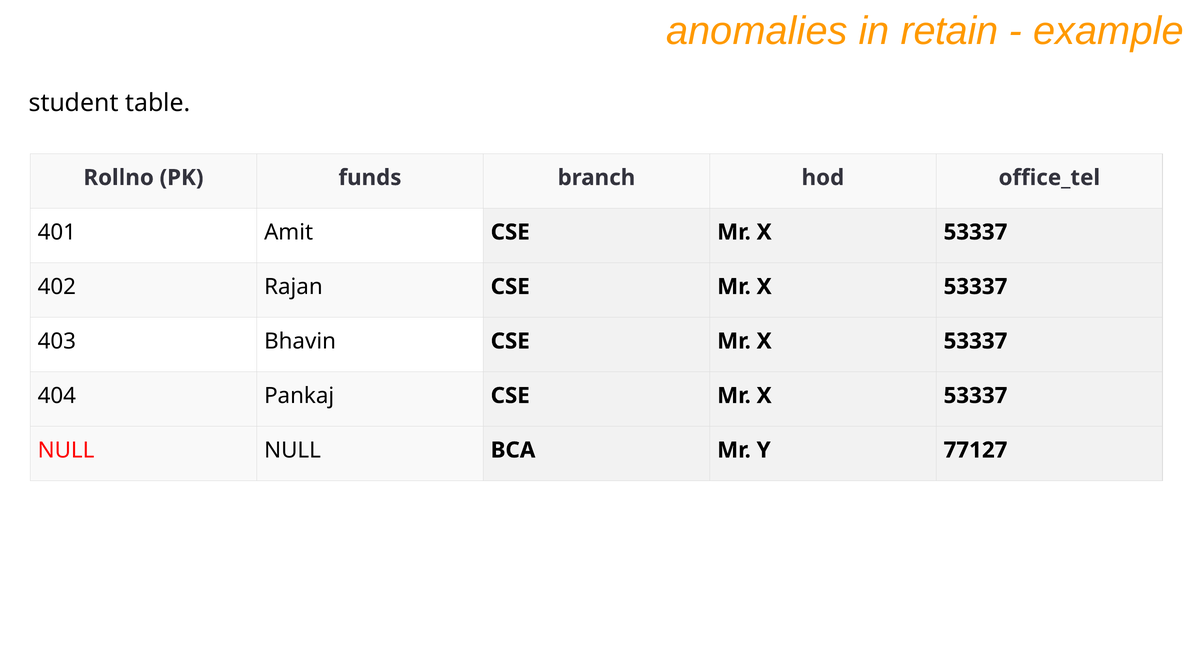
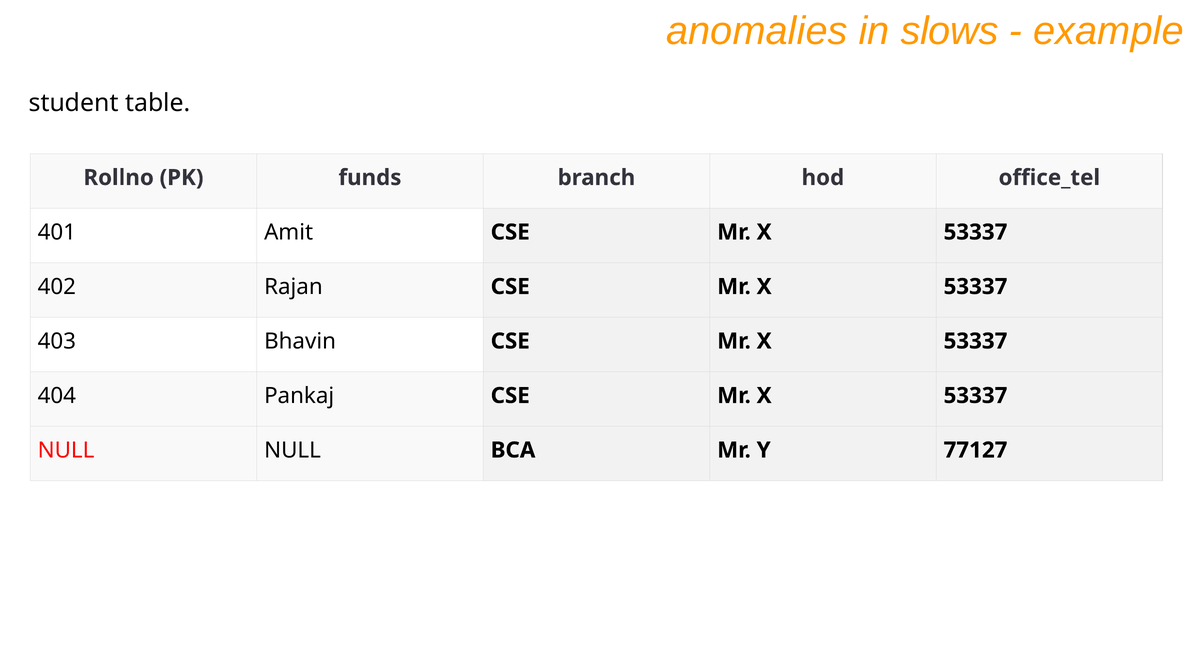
retain: retain -> slows (949, 31)
